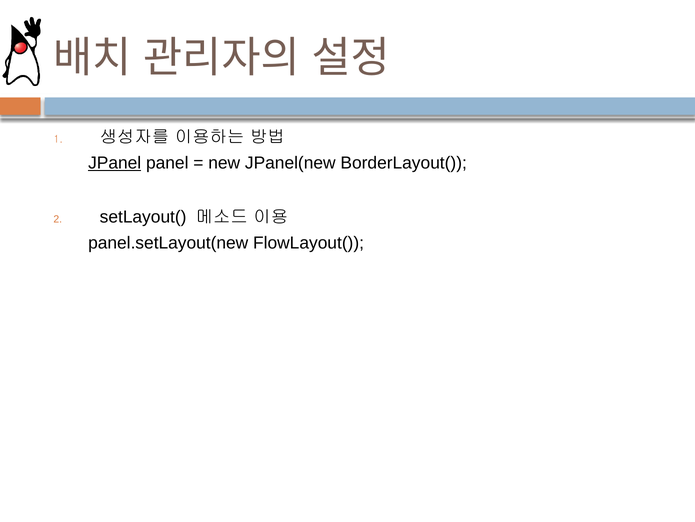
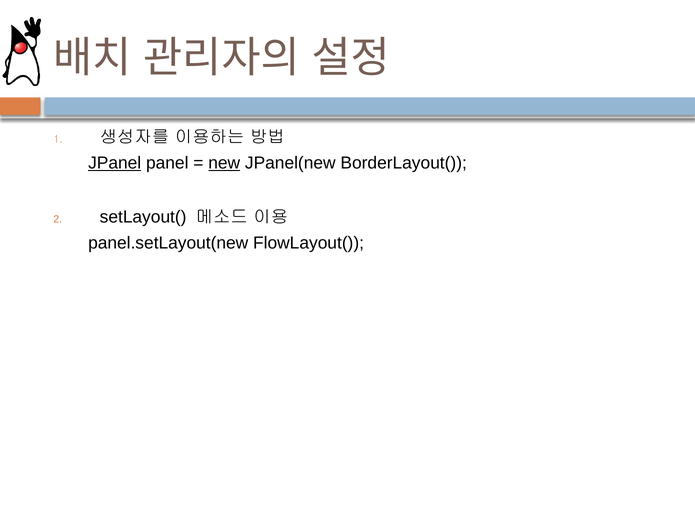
new underline: none -> present (224, 163)
